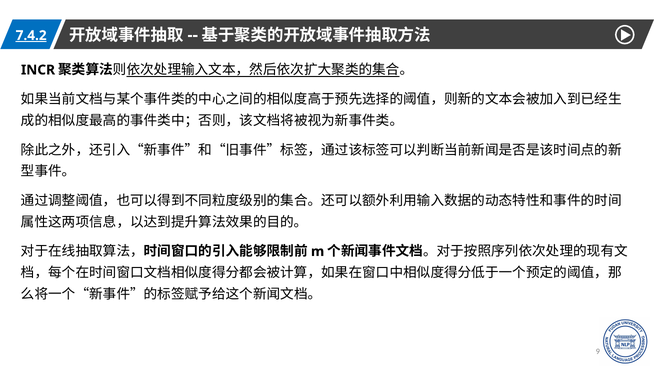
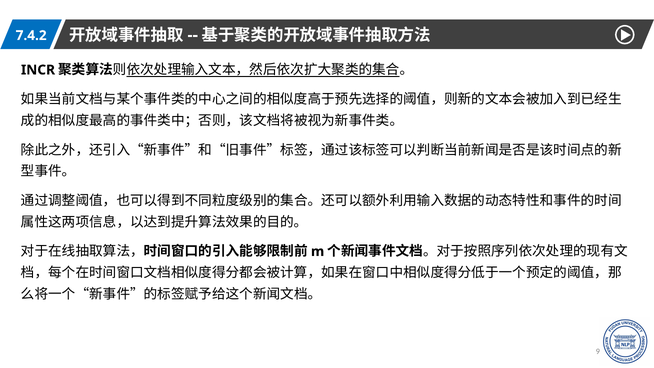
7.4.2 underline: present -> none (31, 35)
